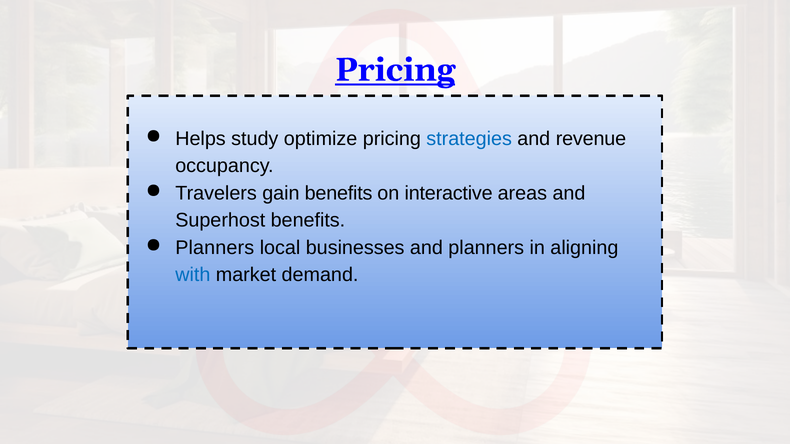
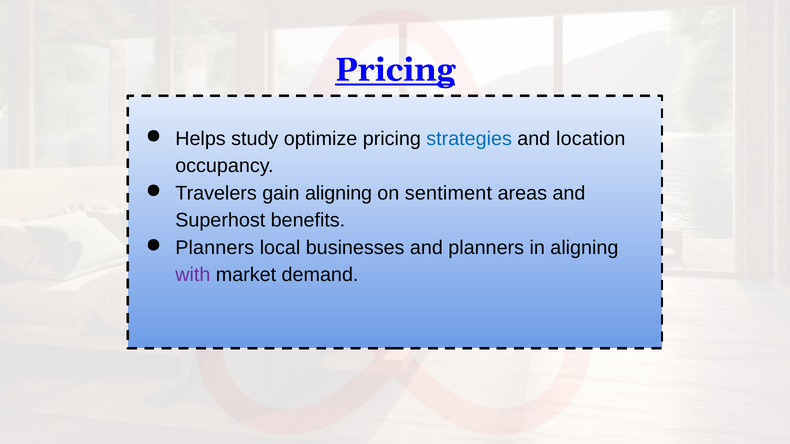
revenue: revenue -> location (591, 139)
gain benefits: benefits -> aligning (339, 193)
interactive: interactive -> sentiment (448, 193)
with colour: blue -> purple (193, 275)
